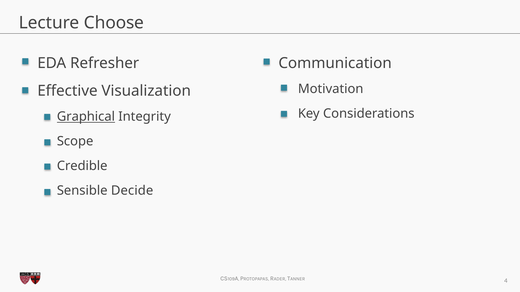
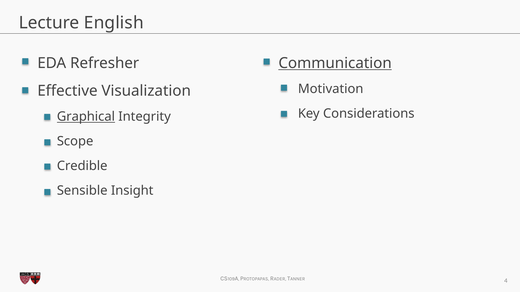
Choose: Choose -> English (114, 23)
Communication underline: none -> present (335, 63)
Decide: Decide -> Insight (132, 191)
